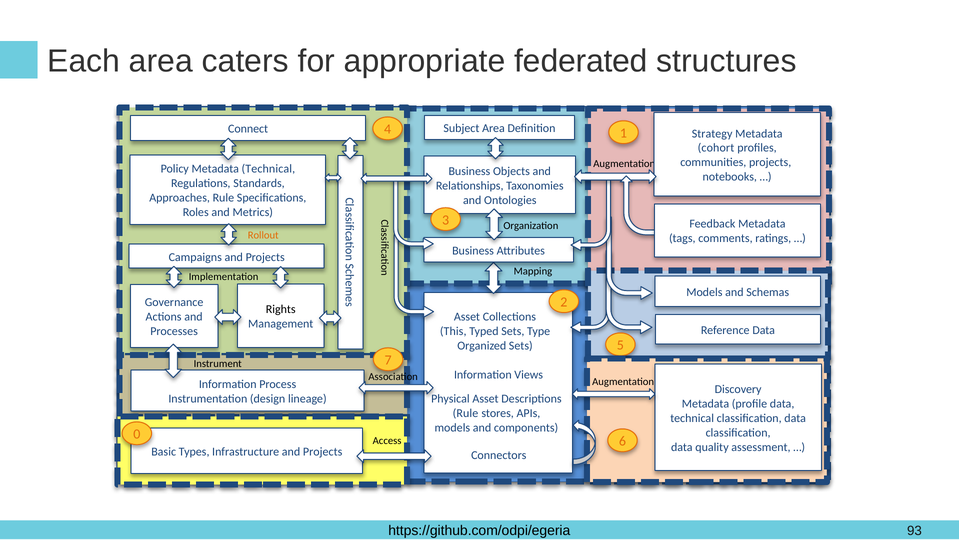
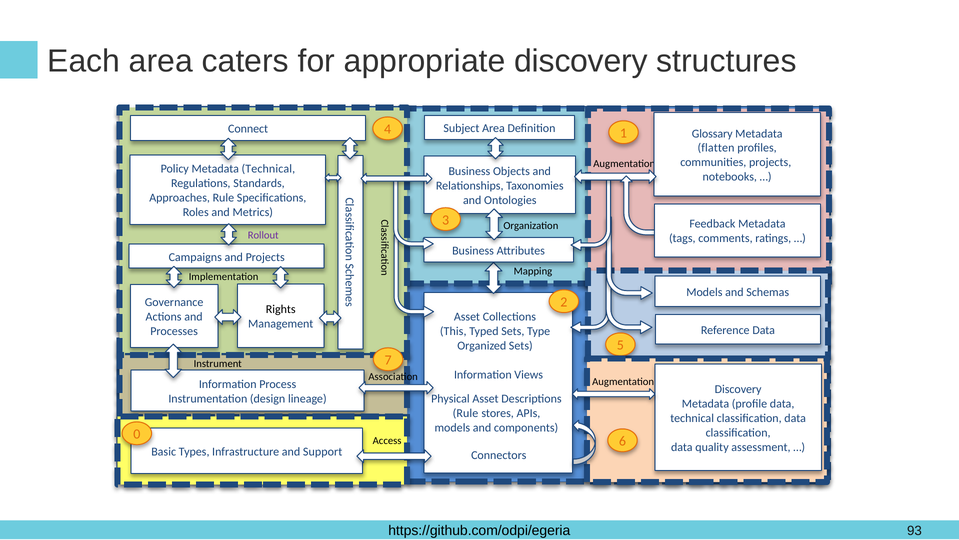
appropriate federated: federated -> discovery (581, 61)
Strategy: Strategy -> Glossary (712, 133)
cohort: cohort -> flatten (716, 148)
Rollout colour: orange -> purple (263, 235)
Infrastructure and Projects: Projects -> Support (323, 451)
